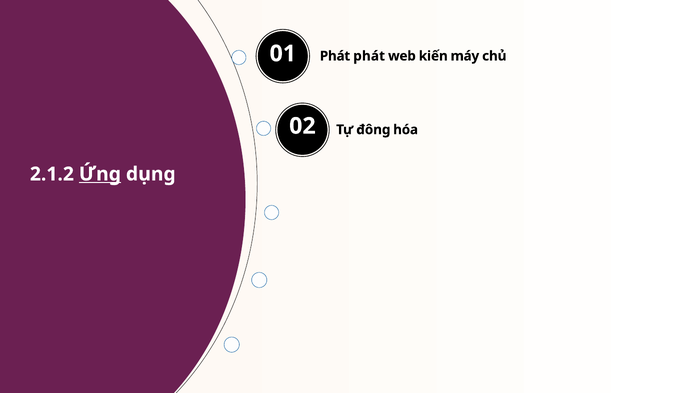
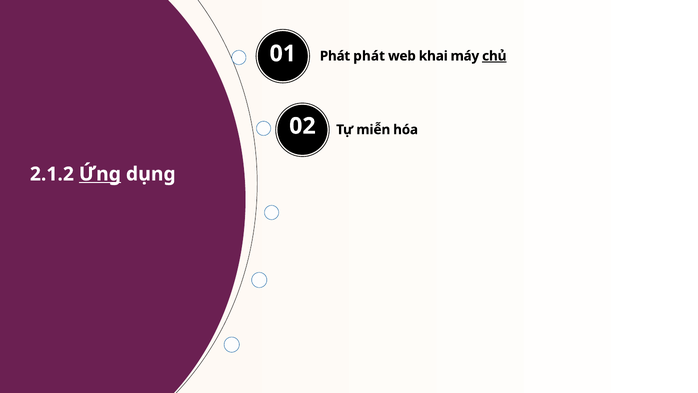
kiến: kiến -> khai (433, 56)
chủ underline: none -> present (494, 56)
đông: đông -> miễn (373, 130)
